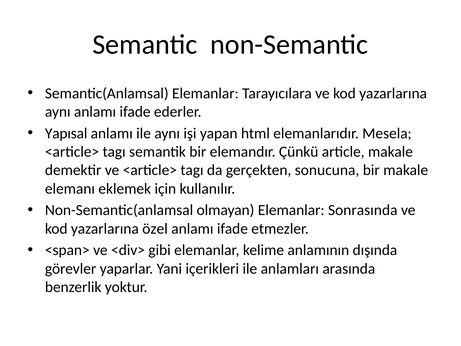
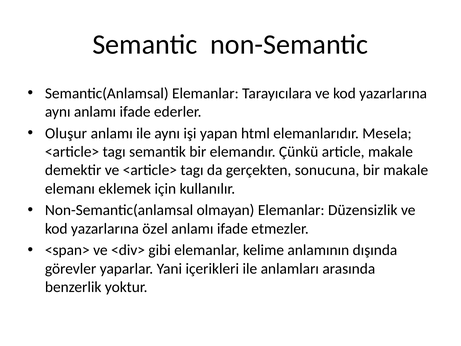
Yapısal: Yapısal -> Oluşur (66, 133)
Sonrasında: Sonrasında -> Düzensizlik (363, 210)
